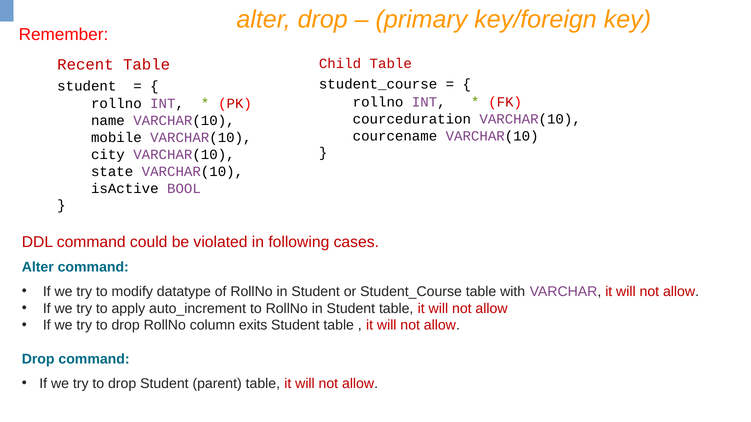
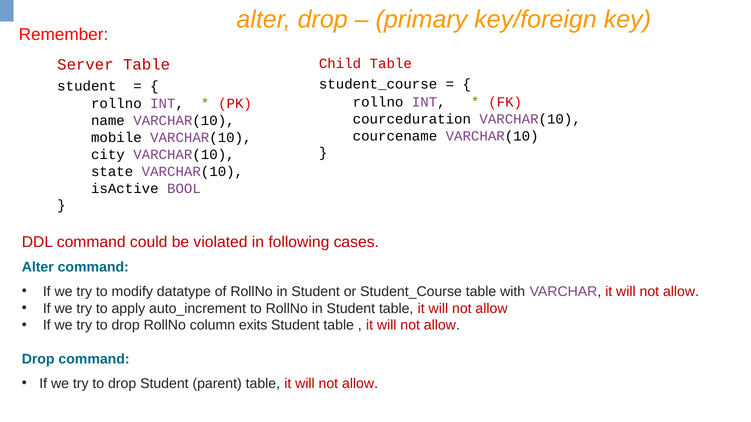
Recent: Recent -> Server (85, 65)
